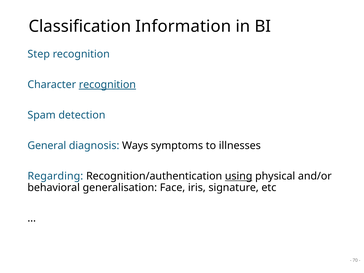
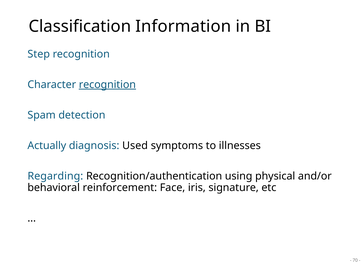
General: General -> Actually (47, 146)
Ways: Ways -> Used (135, 146)
using underline: present -> none (239, 176)
generalisation: generalisation -> reinforcement (120, 188)
